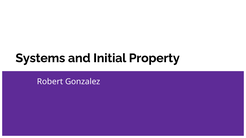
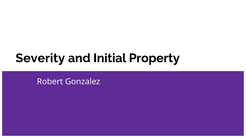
Systems: Systems -> Severity (40, 58)
